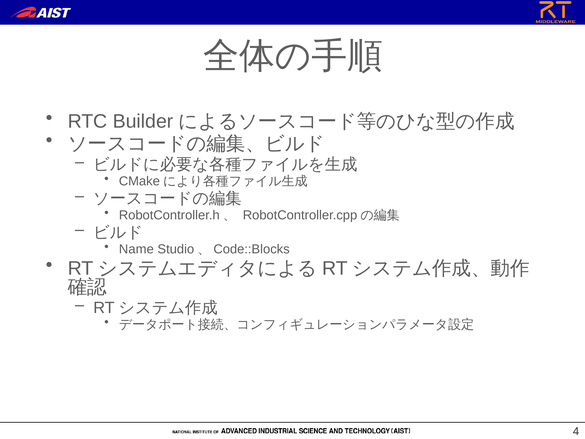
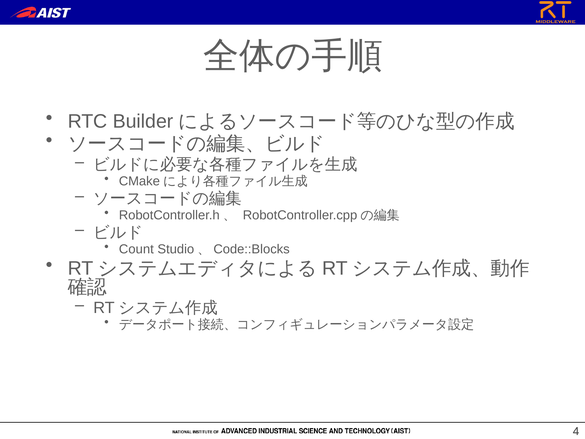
Name: Name -> Count (136, 249)
